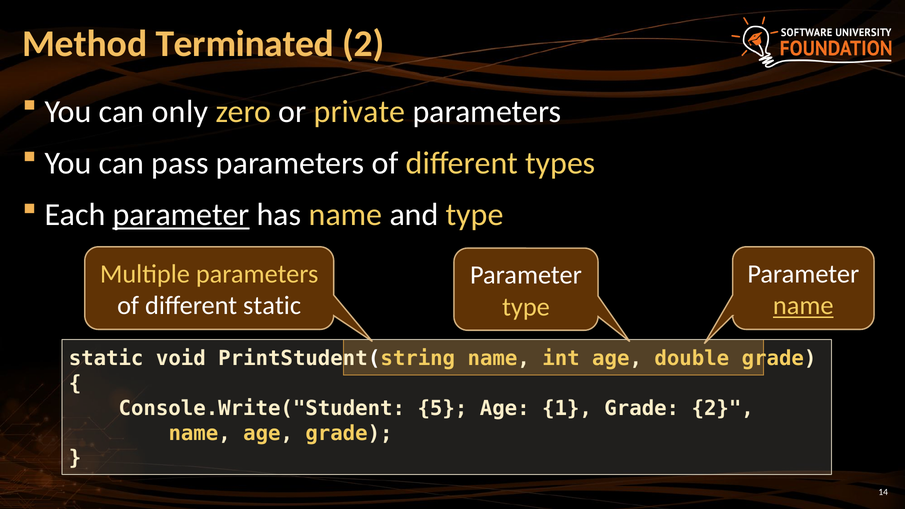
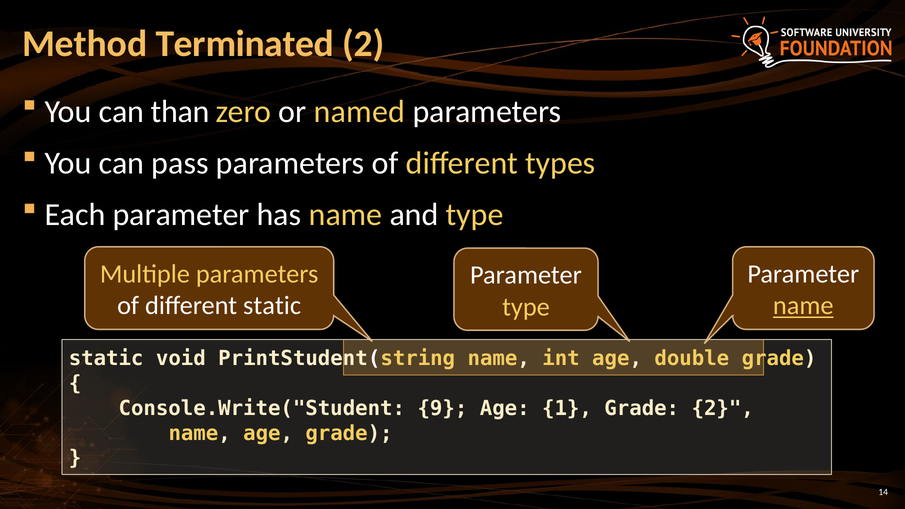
only: only -> than (180, 112)
private: private -> named (359, 112)
parameter underline: present -> none (181, 215)
5: 5 -> 9 (442, 408)
